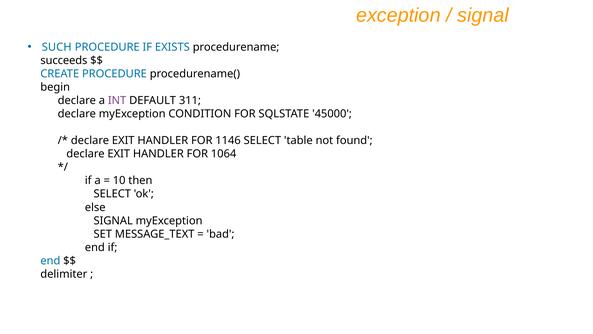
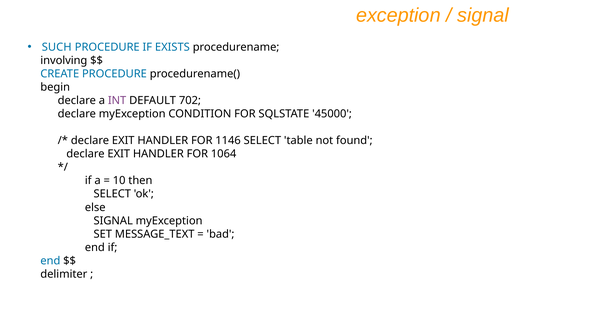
succeeds: succeeds -> involving (64, 60)
311: 311 -> 702 (190, 100)
